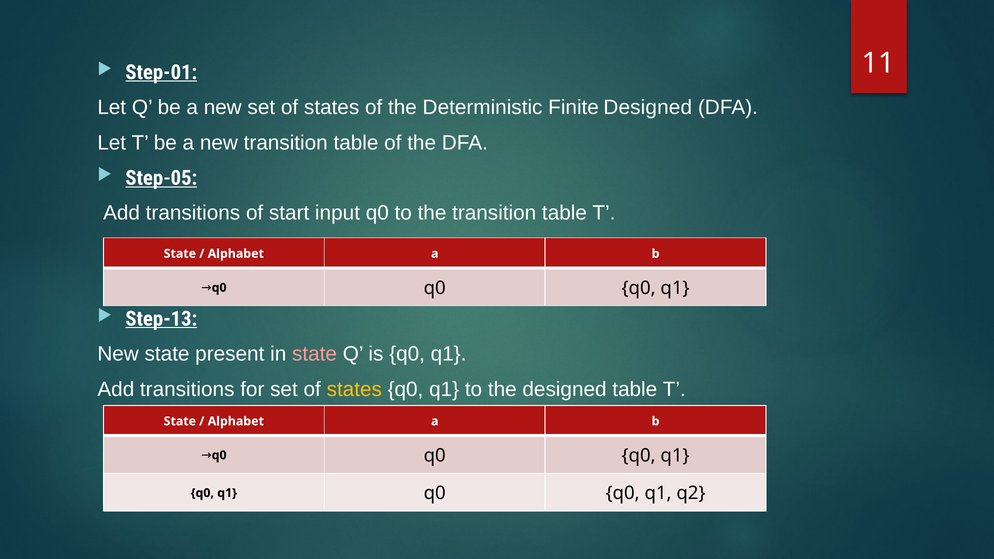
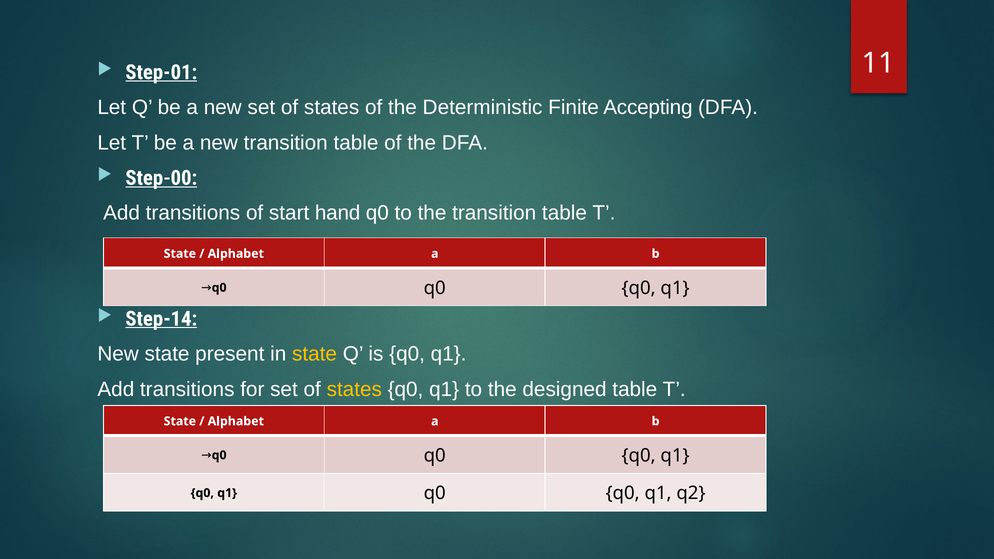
Finite Designed: Designed -> Accepting (648, 108)
Step-05: Step-05 -> Step-00 (161, 178)
input: input -> hand (338, 213)
Step-13: Step-13 -> Step-14 (161, 319)
state colour: pink -> yellow (314, 354)
